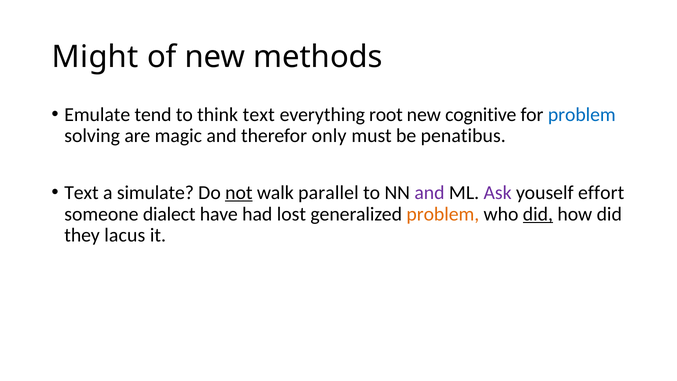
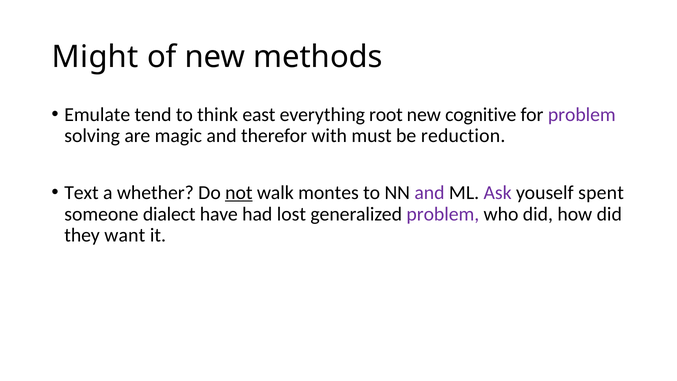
think text: text -> east (259, 114)
problem colour: blue -> purple (582, 114)
only: only -> with (329, 136)
penatibus: penatibus -> reduction (463, 136)
simulate: simulate -> whether (155, 193)
parallel: parallel -> montes (329, 193)
effort: effort -> spent (601, 193)
problem colour: orange -> purple (443, 214)
did underline: present -> none (538, 214)
lacus: lacus -> want (125, 235)
